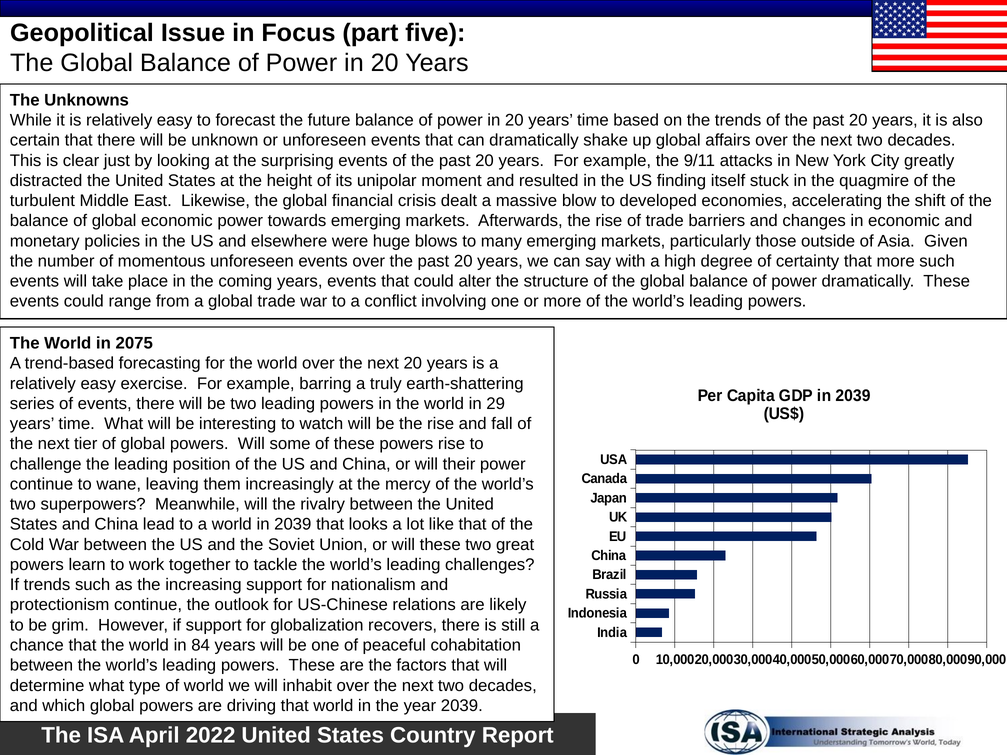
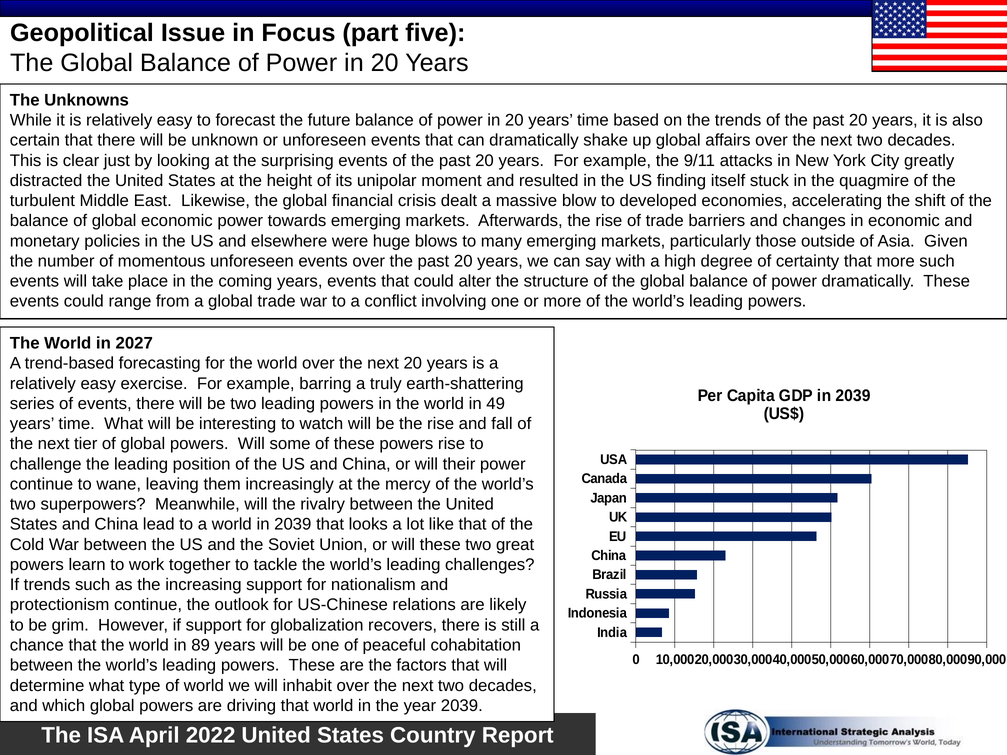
2075: 2075 -> 2027 (134, 343)
29: 29 -> 49 (496, 404)
84: 84 -> 89 (201, 645)
